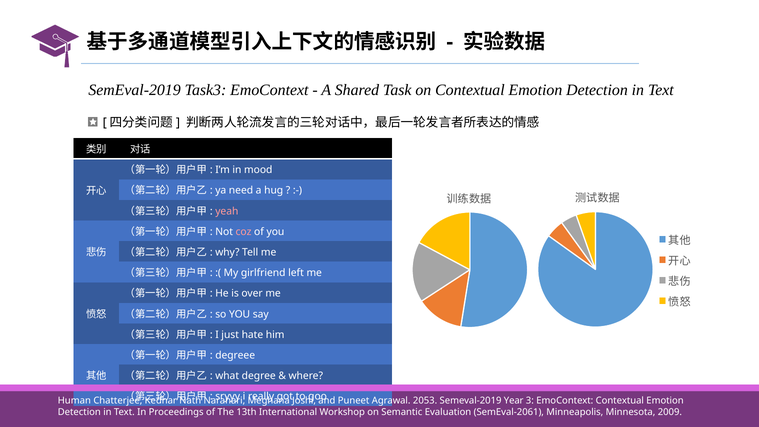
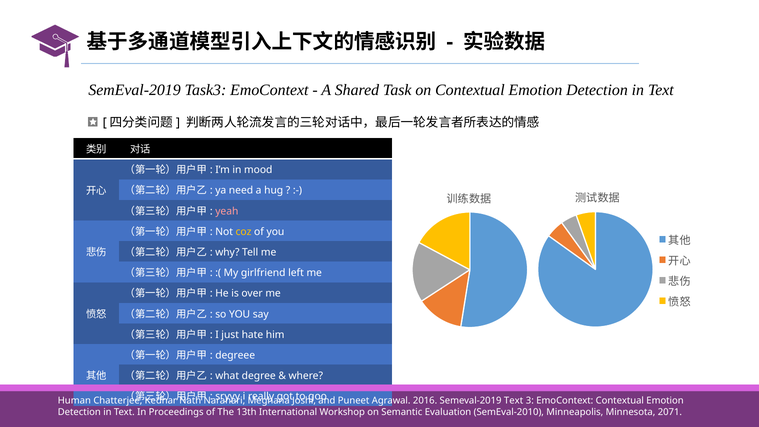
coz colour: pink -> yellow (244, 232)
2053: 2053 -> 2016 (425, 400)
Semeval-2019 Year: Year -> Text (514, 400)
SemEval-2061: SemEval-2061 -> SemEval-2010 (509, 412)
2009: 2009 -> 2071 (670, 412)
